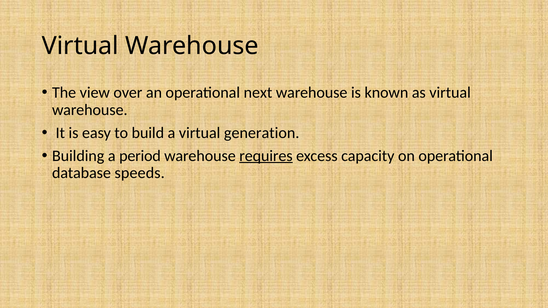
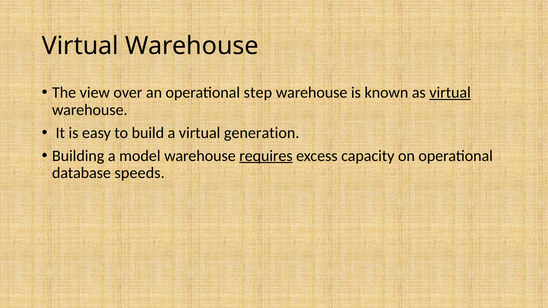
next: next -> step (258, 93)
virtual underline: none -> present (450, 93)
period: period -> model (140, 156)
